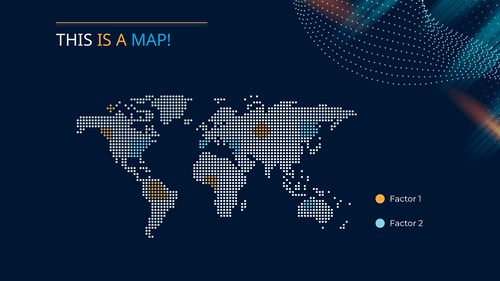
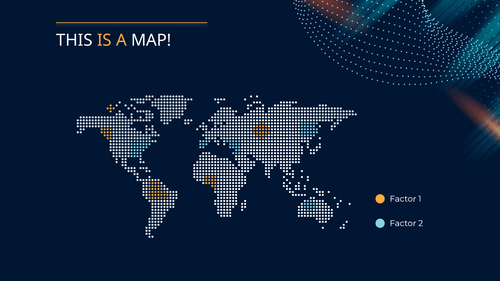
MAP colour: light blue -> white (151, 41)
